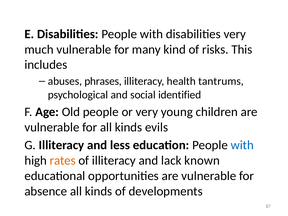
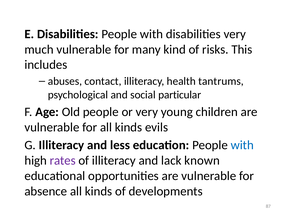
phrases: phrases -> contact (103, 81)
identified: identified -> particular (180, 95)
rates colour: orange -> purple (63, 160)
